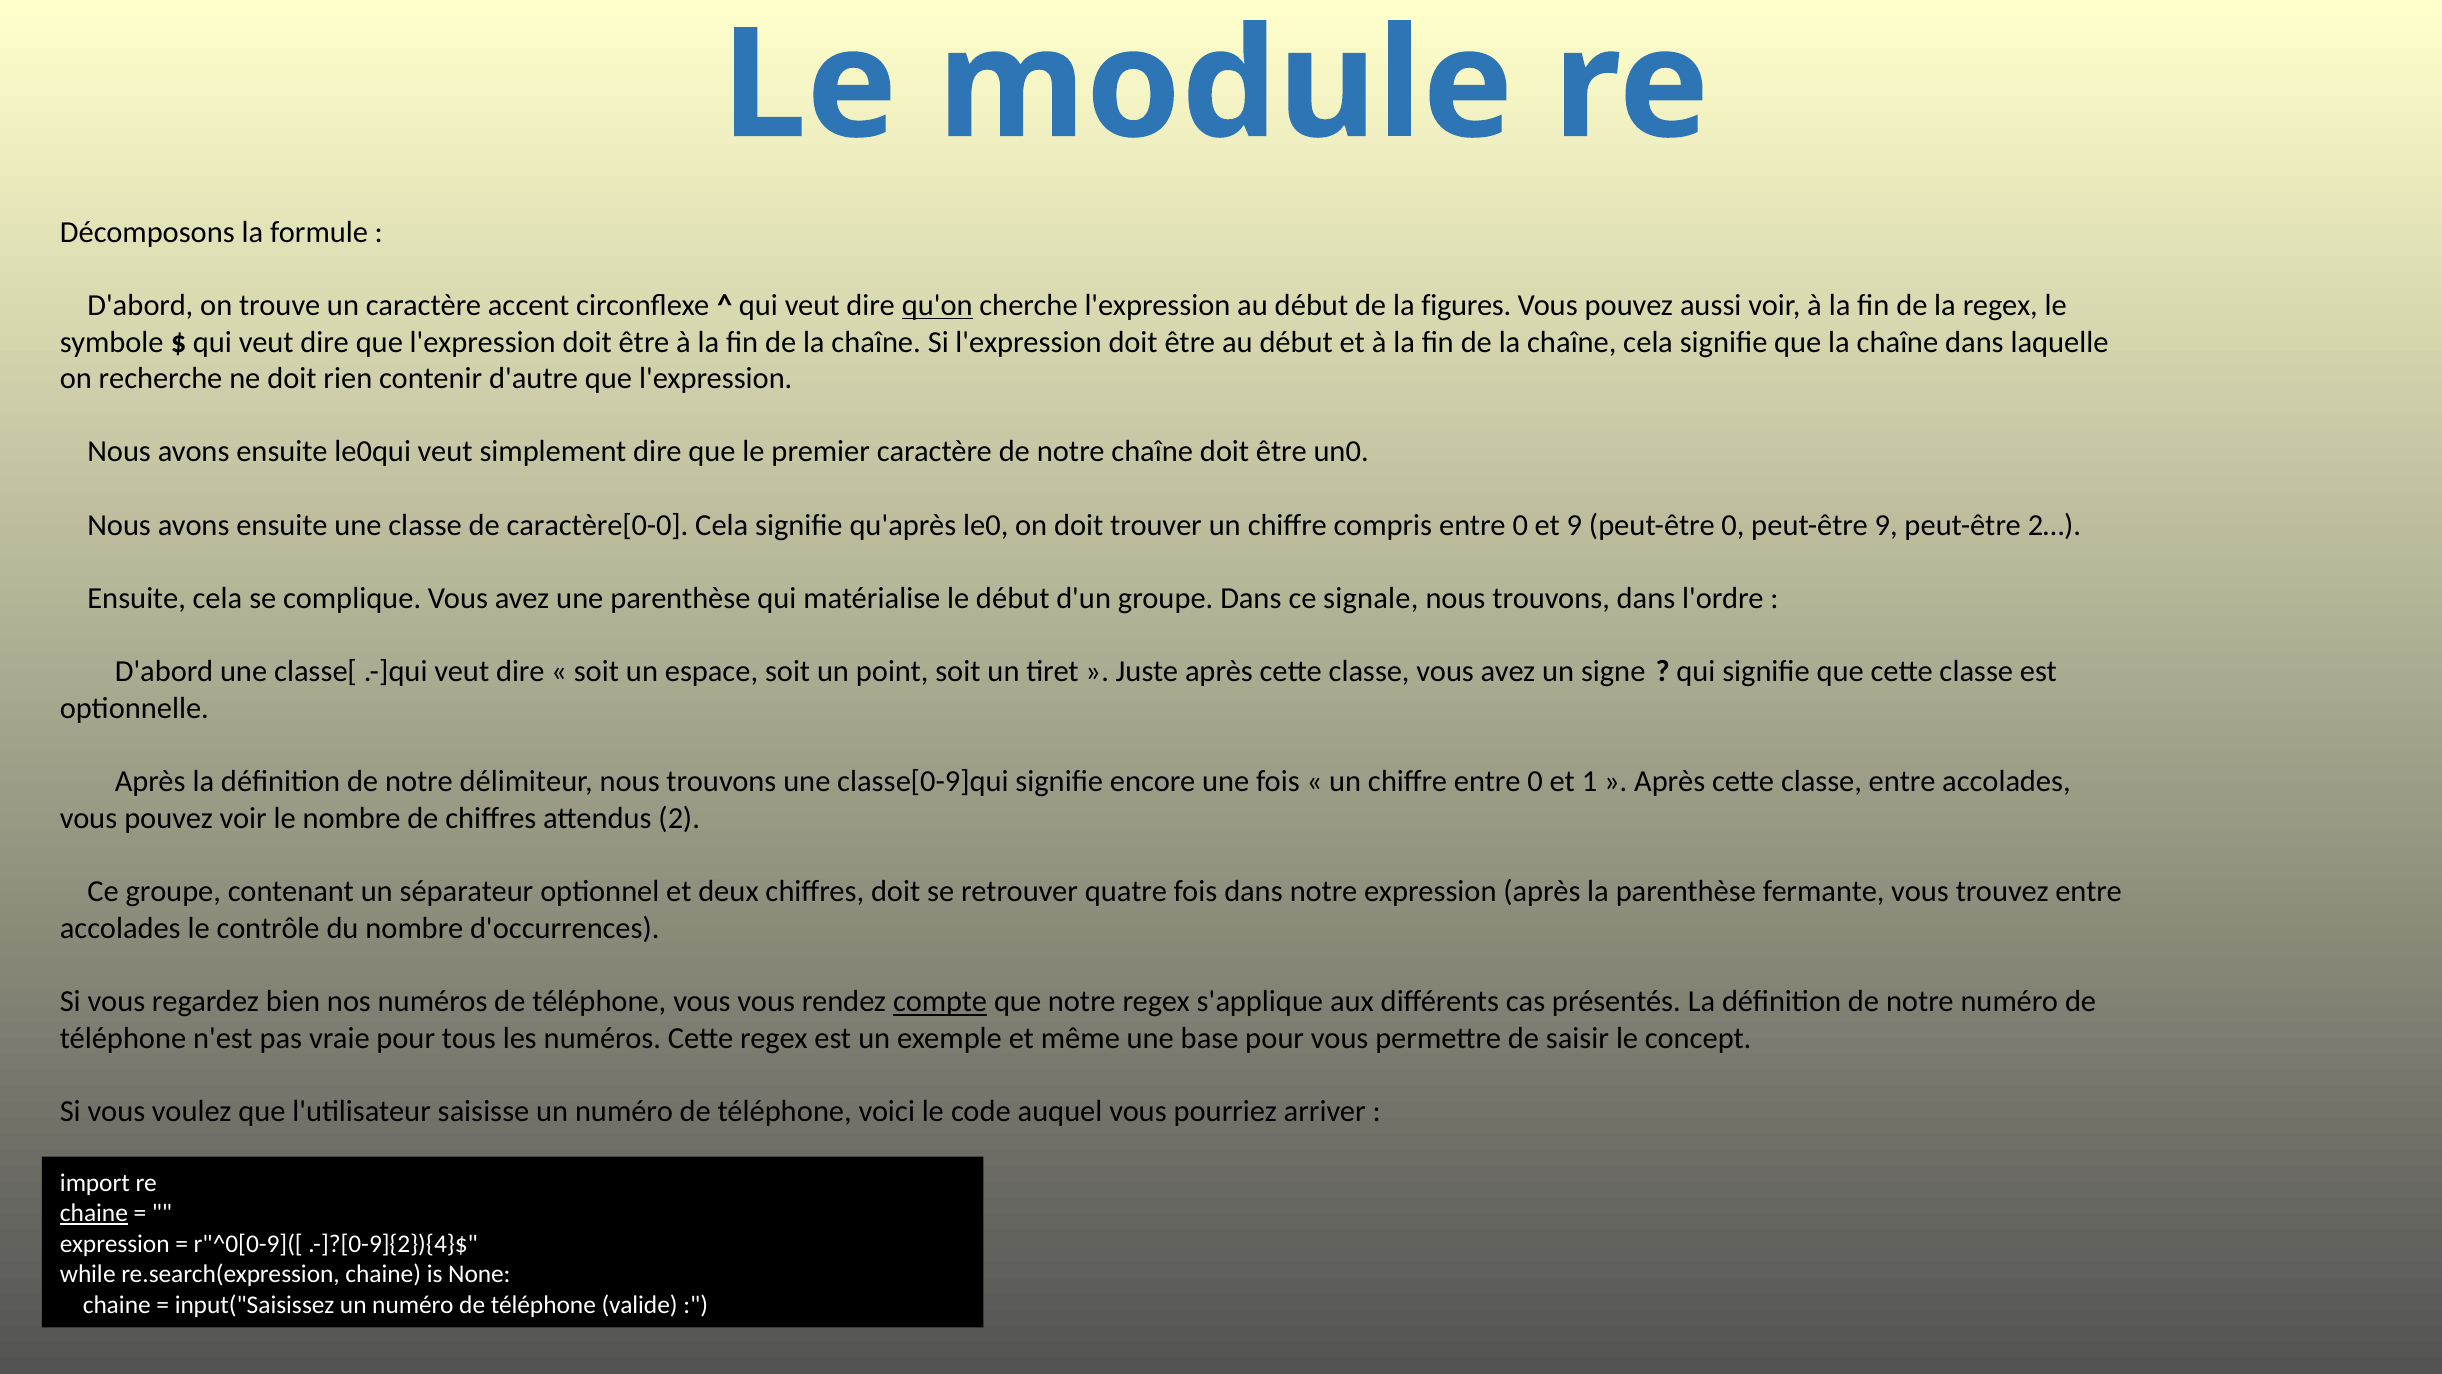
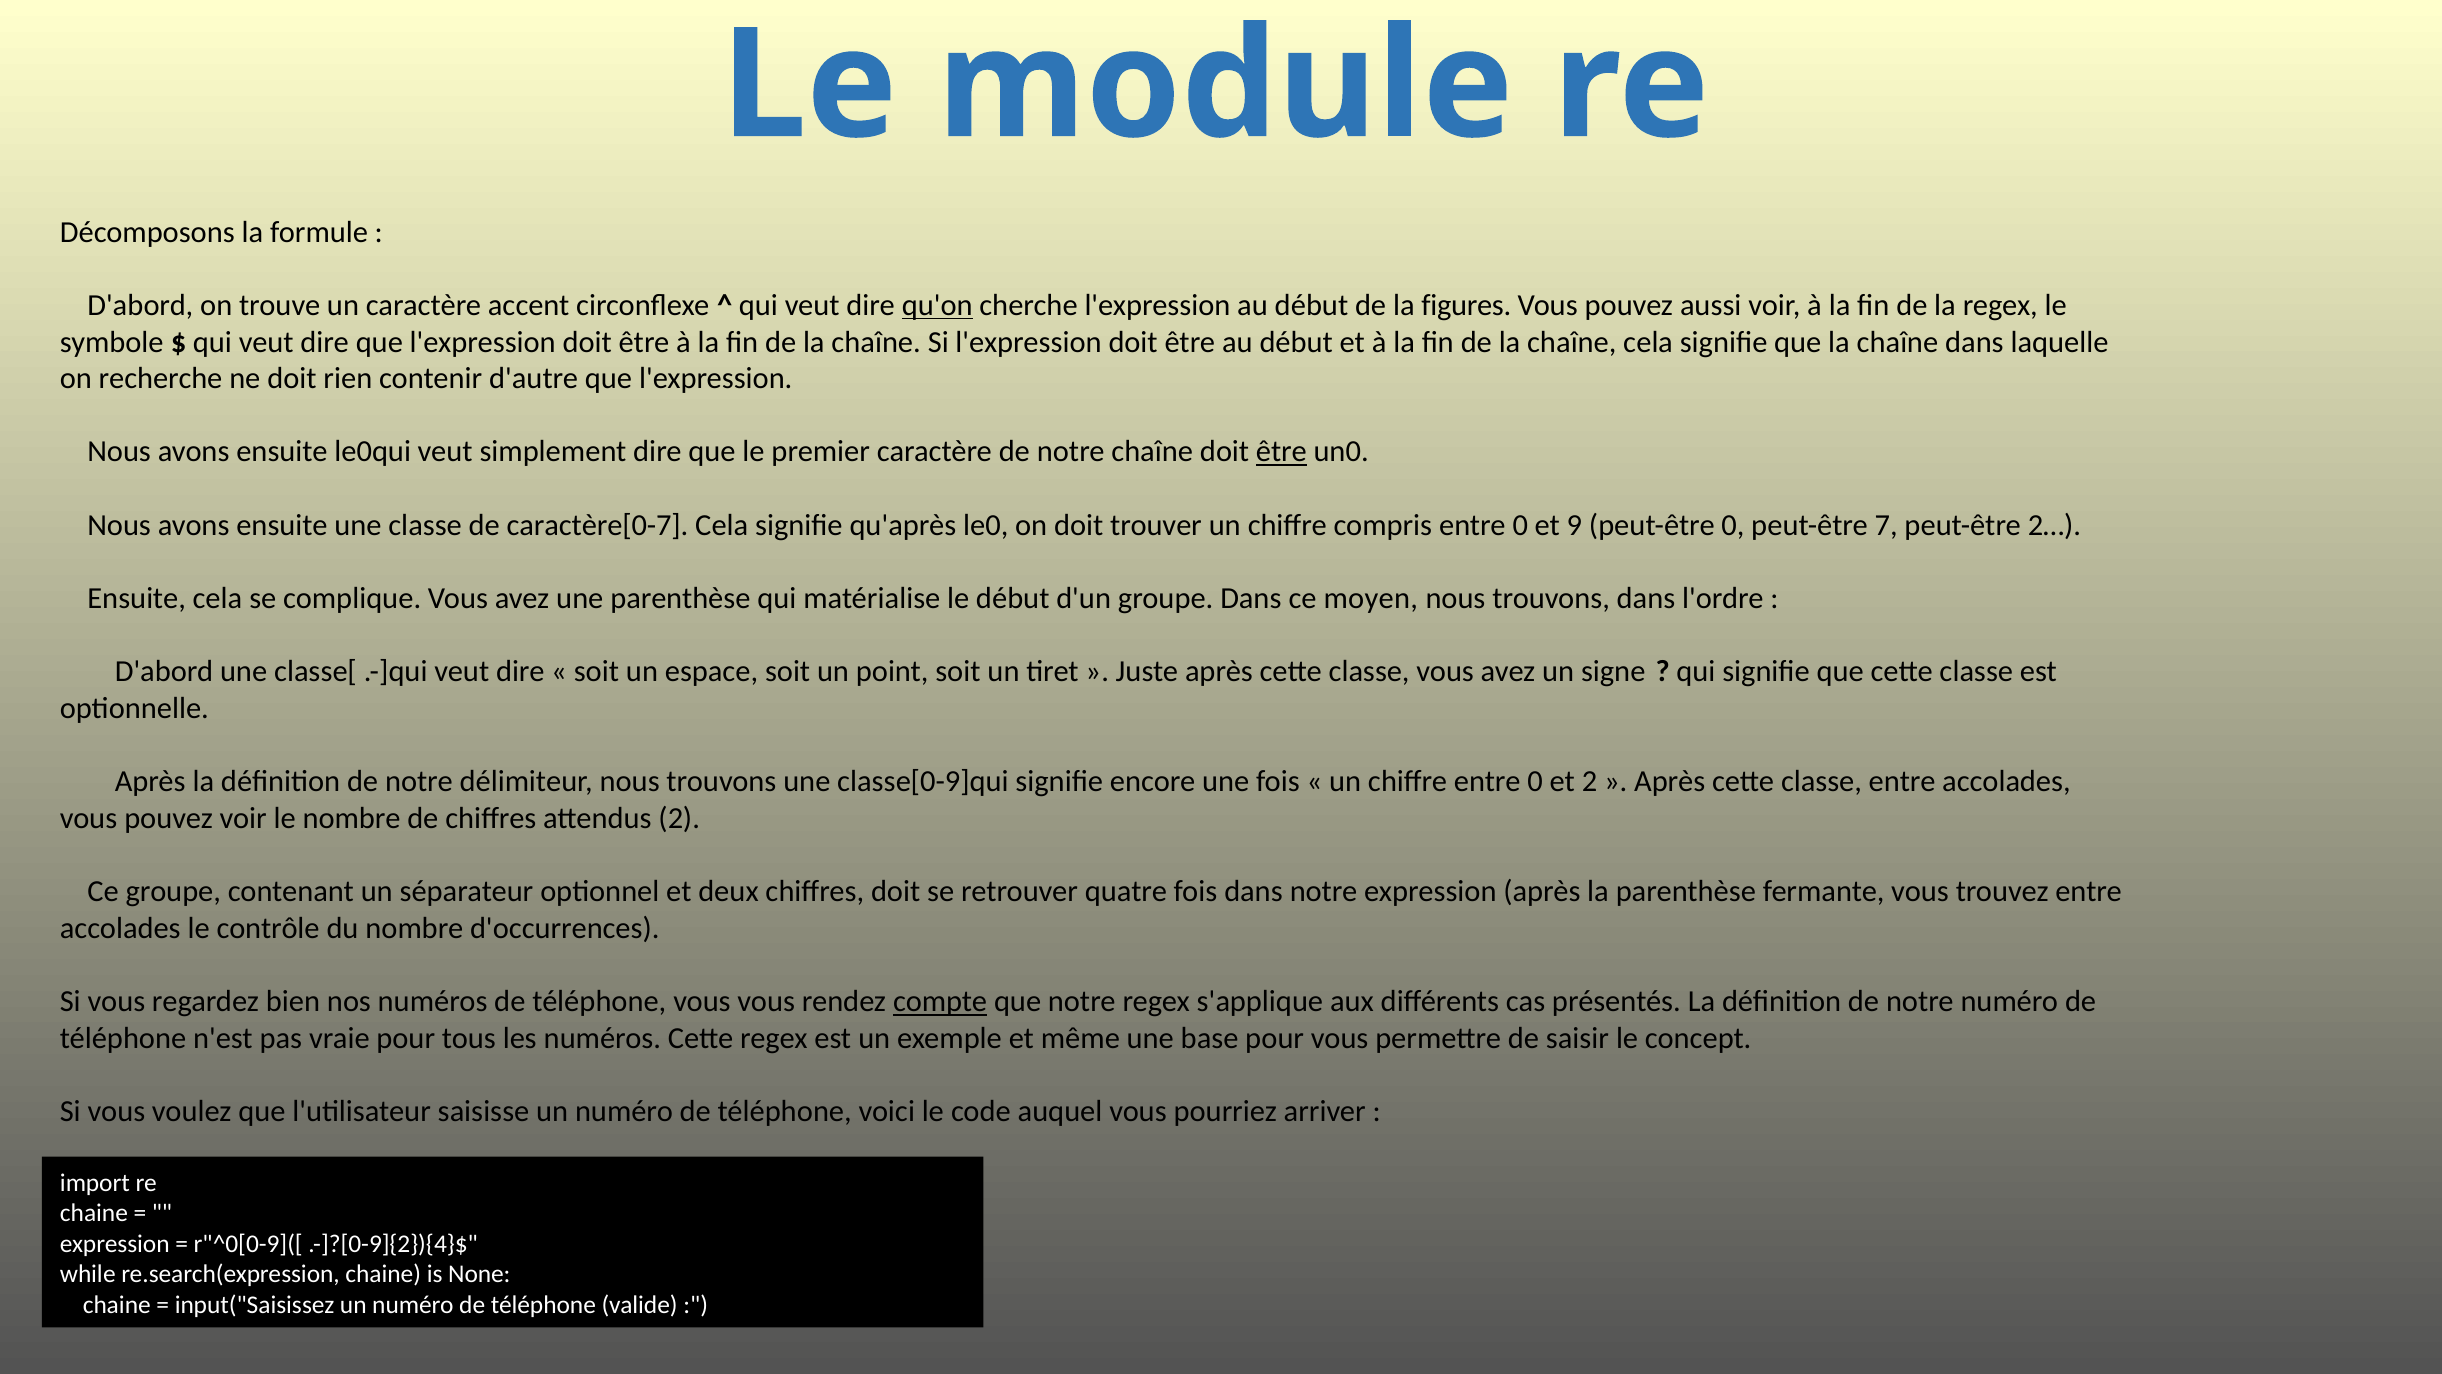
être underline: none -> present (1281, 452)
caractère[0-0: caractère[0-0 -> caractère[0-7 (598, 525)
peut-être 9: 9 -> 7 (1886, 525)
signale: signale -> moyen (1371, 598)
et 1: 1 -> 2 (1590, 781)
chaine underline: present -> none (94, 1213)
